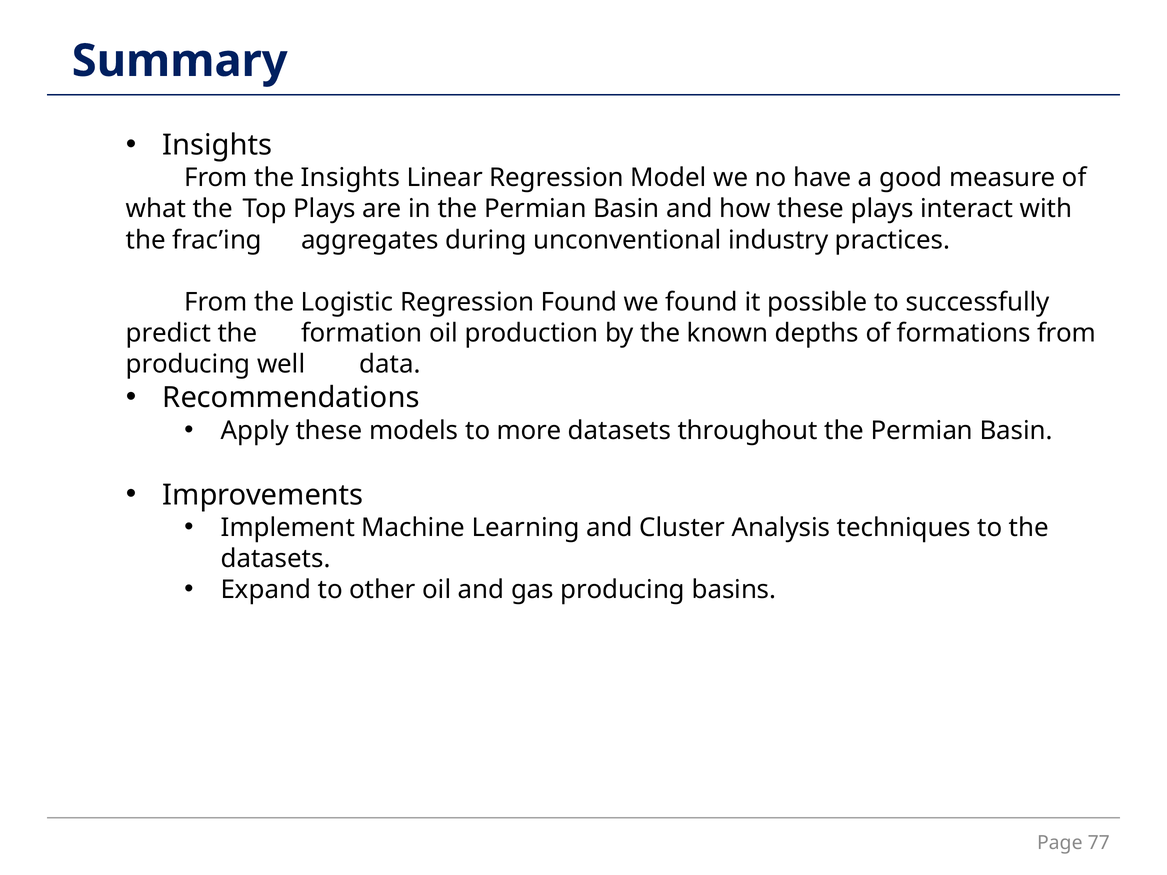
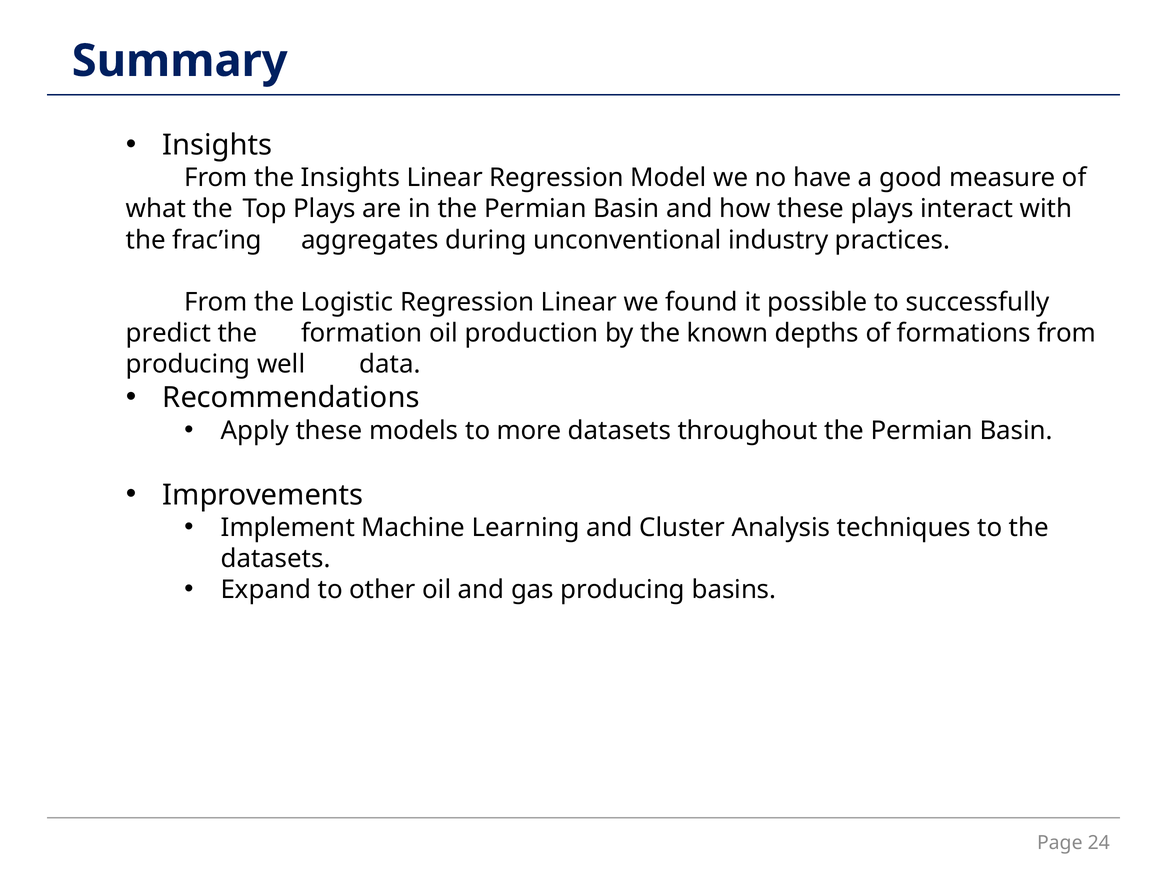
Regression Found: Found -> Linear (579, 302)
77: 77 -> 24 (1099, 843)
